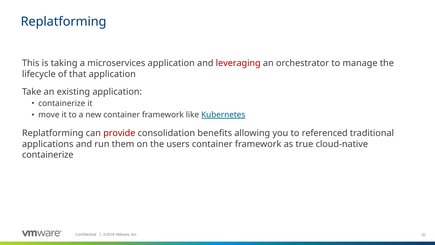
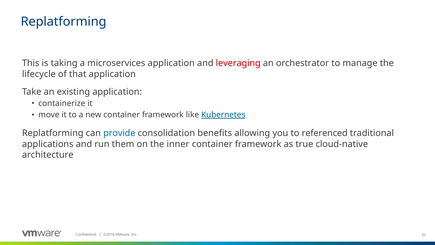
provide colour: red -> blue (119, 133)
users: users -> inner (178, 144)
containerize: containerize -> architecture (48, 155)
